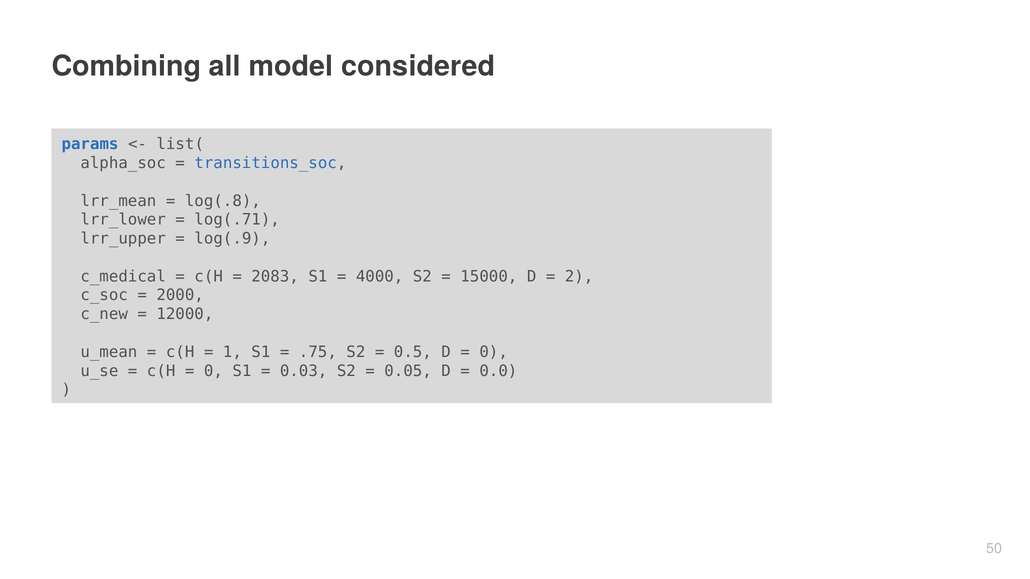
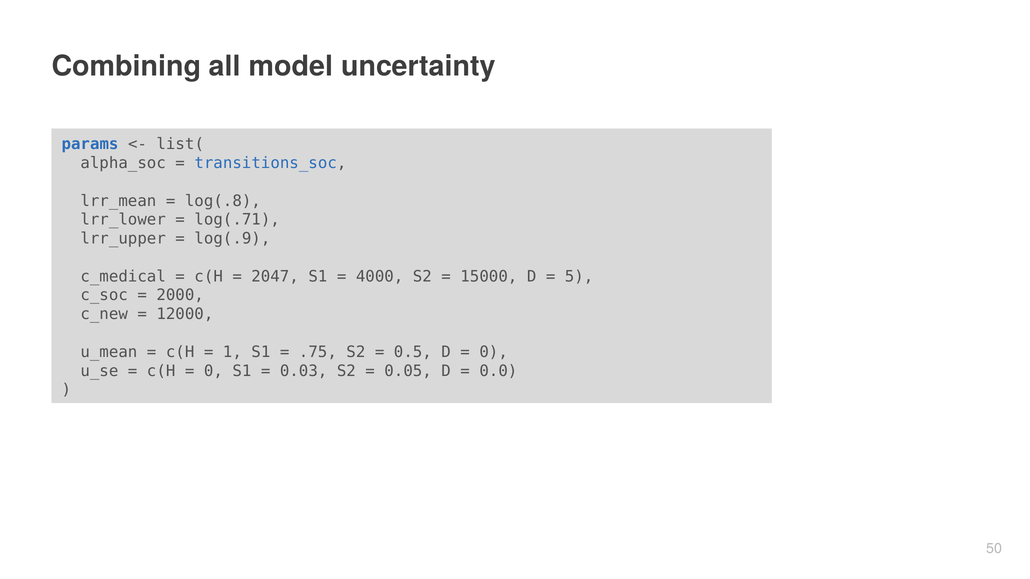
considered: considered -> uncertainty (418, 66)
2083: 2083 -> 2047 (275, 277)
2: 2 -> 5 (579, 277)
